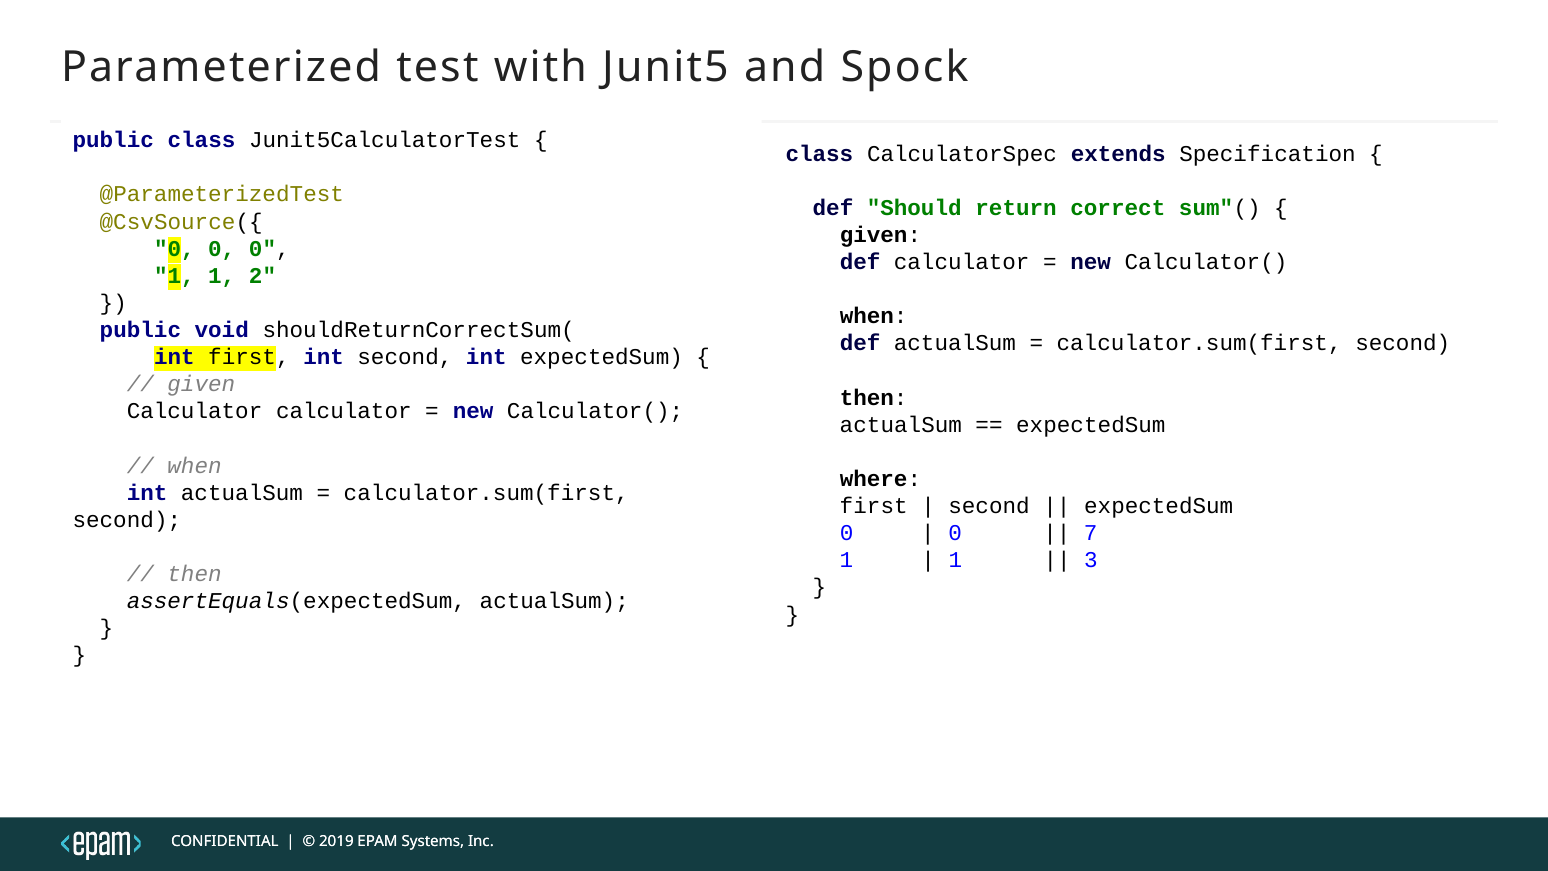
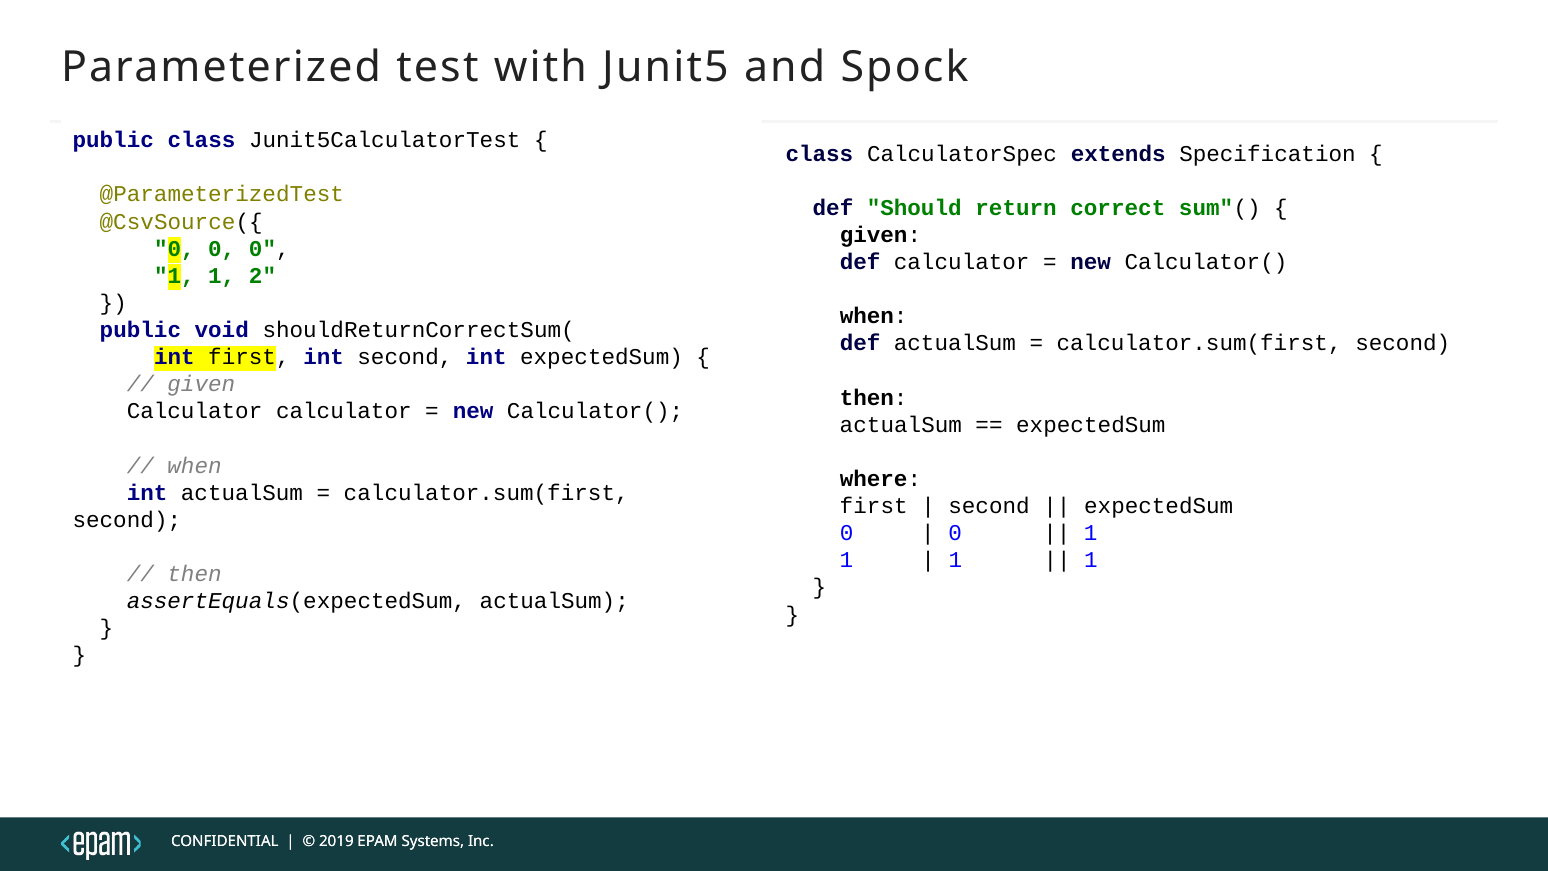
7: 7 -> 1 (1091, 533)
3: 3 -> 1 (1091, 560)
